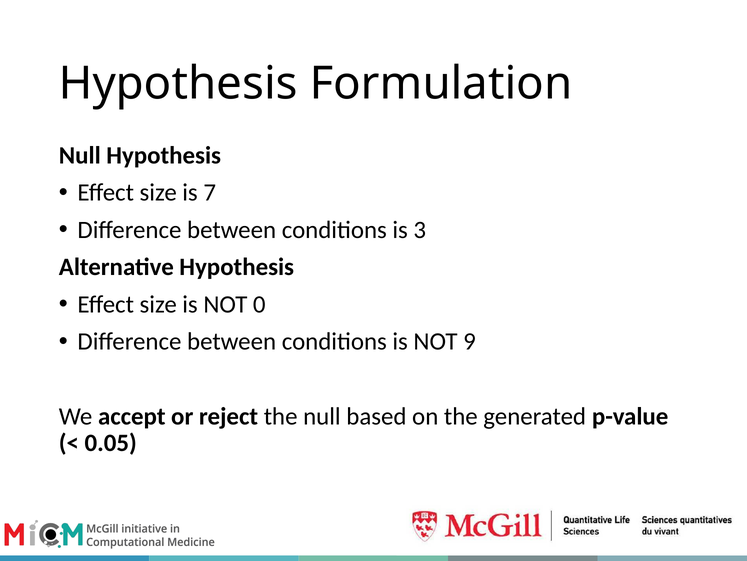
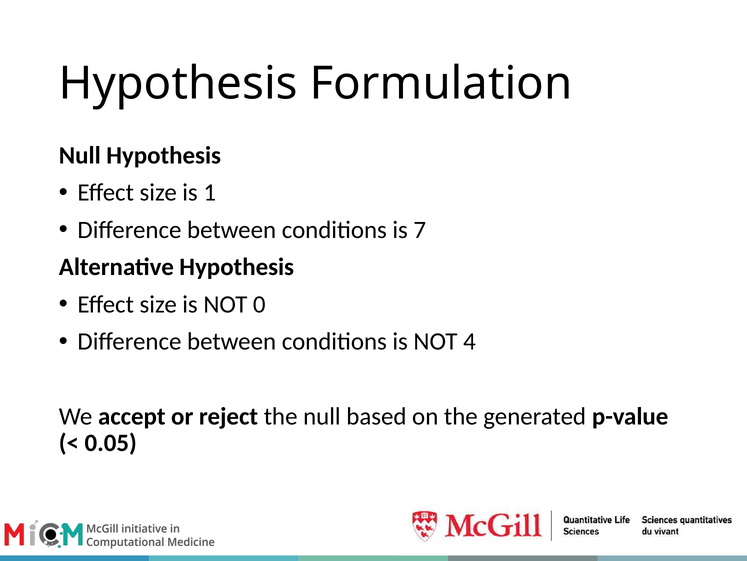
7: 7 -> 1 (210, 192)
3: 3 -> 7 (420, 230)
9: 9 -> 4 (469, 341)
